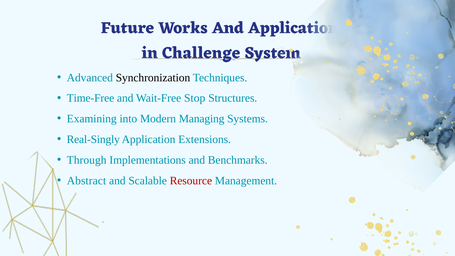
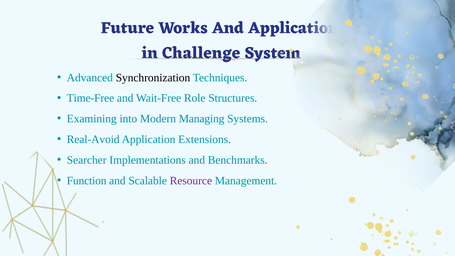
Stop: Stop -> Role (195, 98)
Real-Singly: Real-Singly -> Real-Avoid (93, 139)
Through: Through -> Searcher (87, 160)
Abstract: Abstract -> Function (87, 181)
Resource colour: red -> purple (191, 181)
